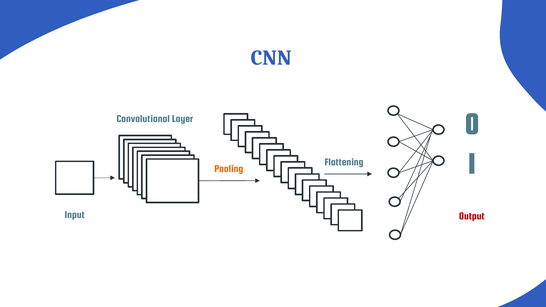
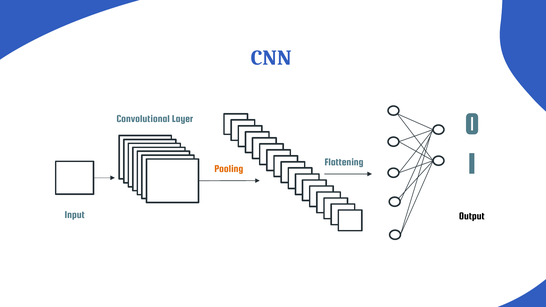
Output colour: red -> black (472, 216)
